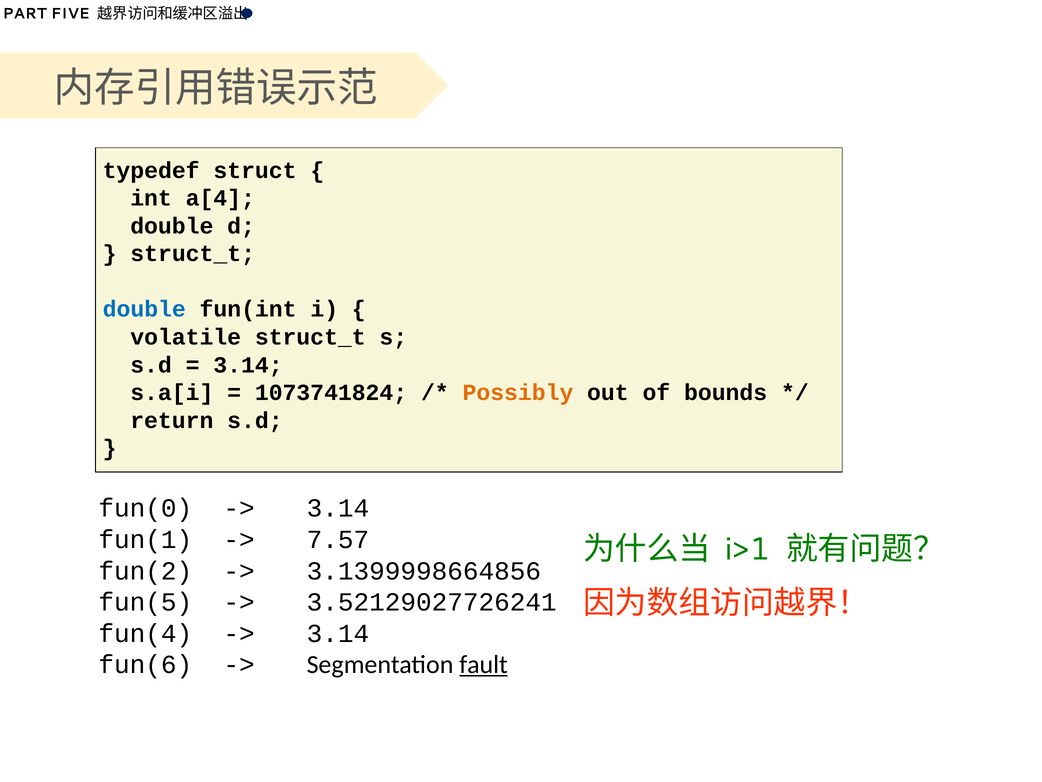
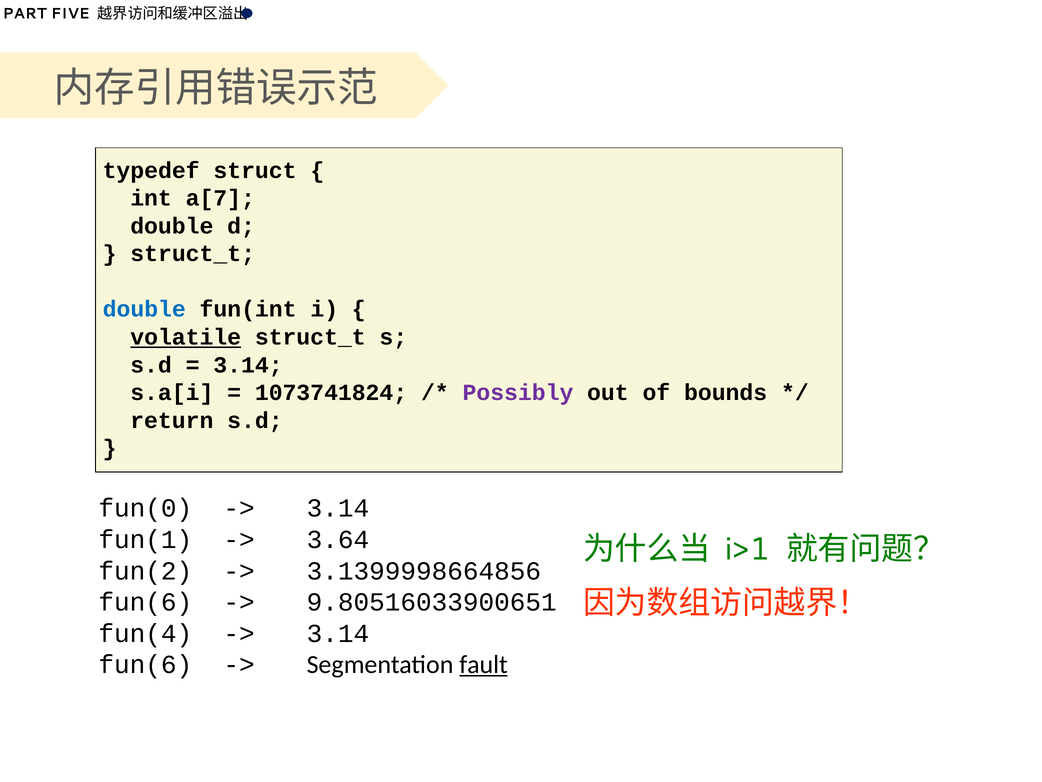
a[4: a[4 -> a[7 (220, 198)
volatile underline: none -> present (186, 337)
Possibly colour: orange -> purple (518, 392)
7.57: 7.57 -> 3.64 (338, 539)
fun(5: fun(5 -> fun(6 (145, 602)
3.52129027726241: 3.52129027726241 -> 9.80516033900651 (432, 602)
